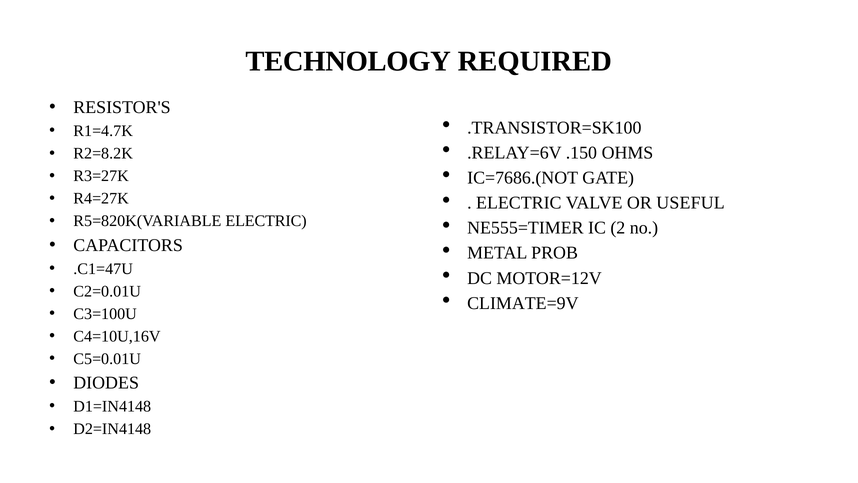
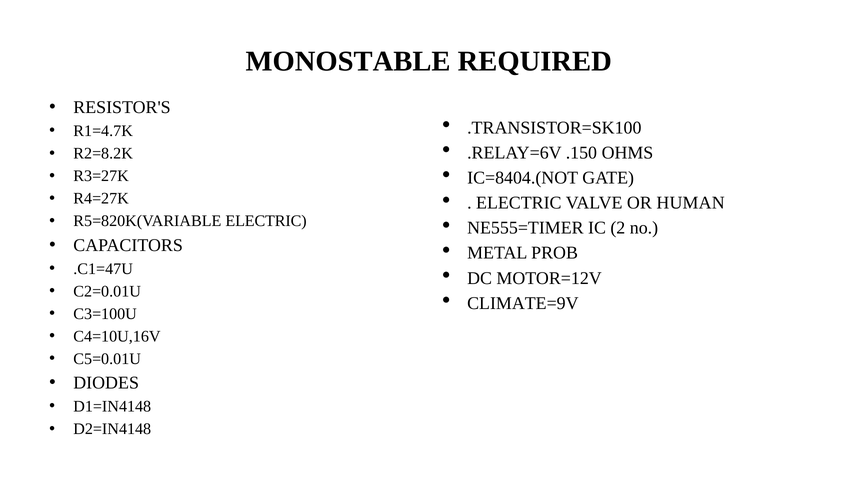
TECHNOLOGY: TECHNOLOGY -> MONOSTABLE (348, 61)
IC=7686.(NOT: IC=7686.(NOT -> IC=8404.(NOT (523, 178)
USEFUL: USEFUL -> HUMAN (691, 203)
